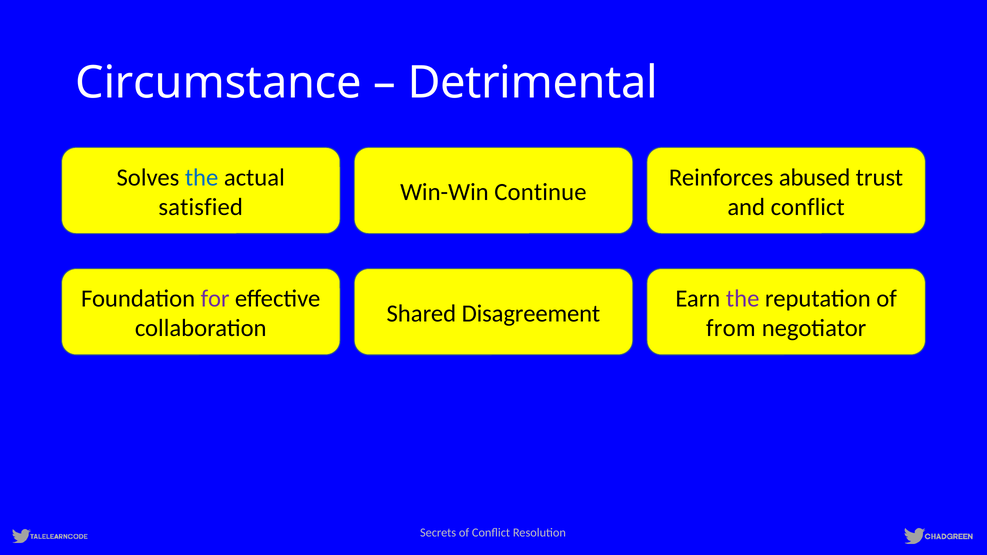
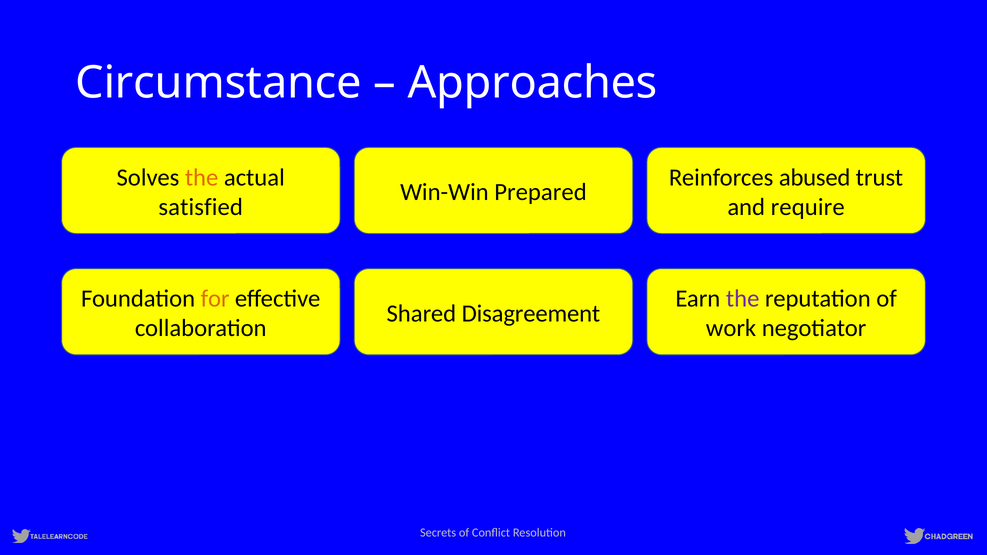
Detrimental: Detrimental -> Approaches (533, 83)
the colour: blue -> orange (202, 177)
Continue: Continue -> Prepared (541, 192)
and conflict: conflict -> require (808, 207)
for colour: purple -> orange (215, 299)
from: from -> work (731, 328)
